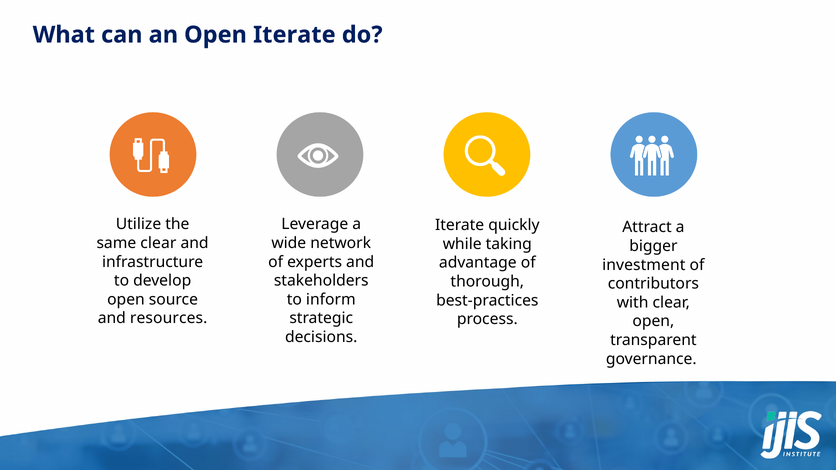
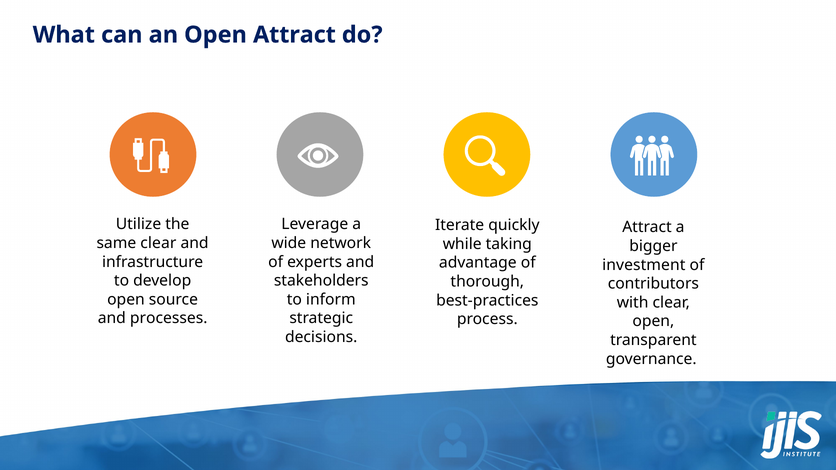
Open Iterate: Iterate -> Attract (294, 35)
resources: resources -> processes (169, 318)
